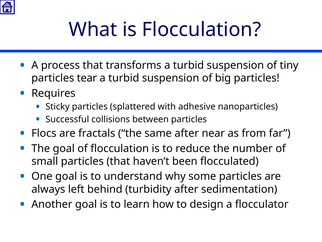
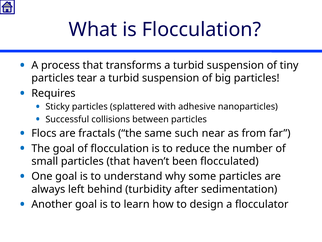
same after: after -> such (187, 133)
